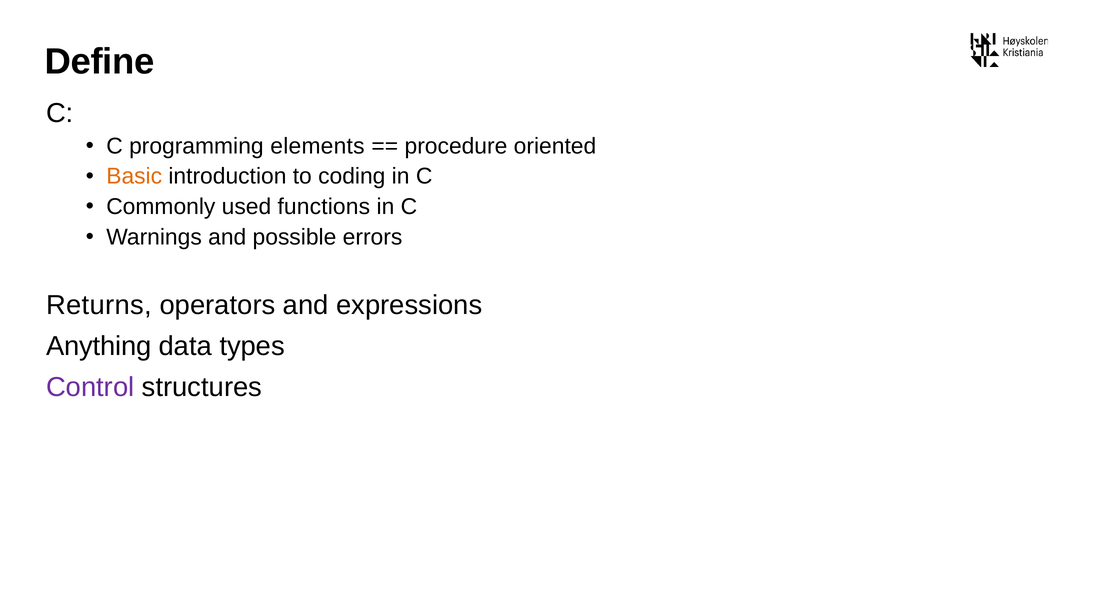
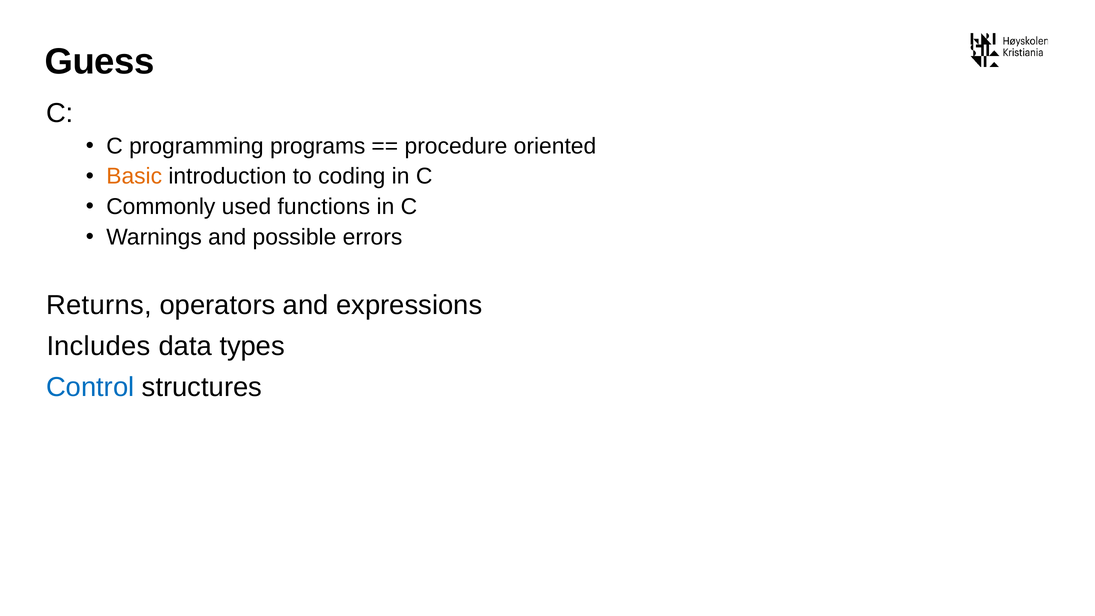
Define: Define -> Guess (100, 62)
elements: elements -> programs (318, 146)
Anything: Anything -> Includes (98, 346)
Control colour: purple -> blue (90, 387)
